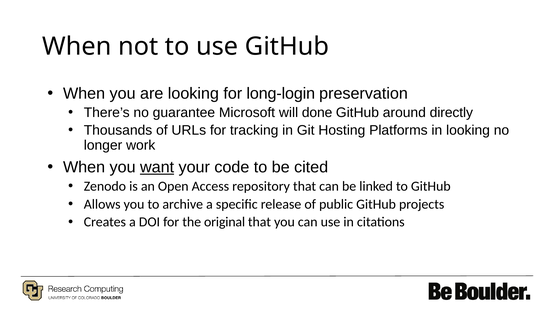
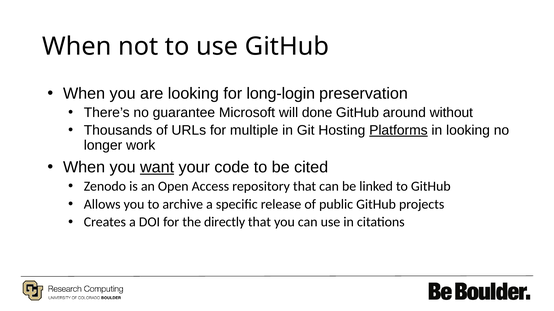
directly: directly -> without (451, 113)
tracking: tracking -> multiple (254, 131)
Platforms underline: none -> present (398, 131)
original: original -> directly (225, 222)
